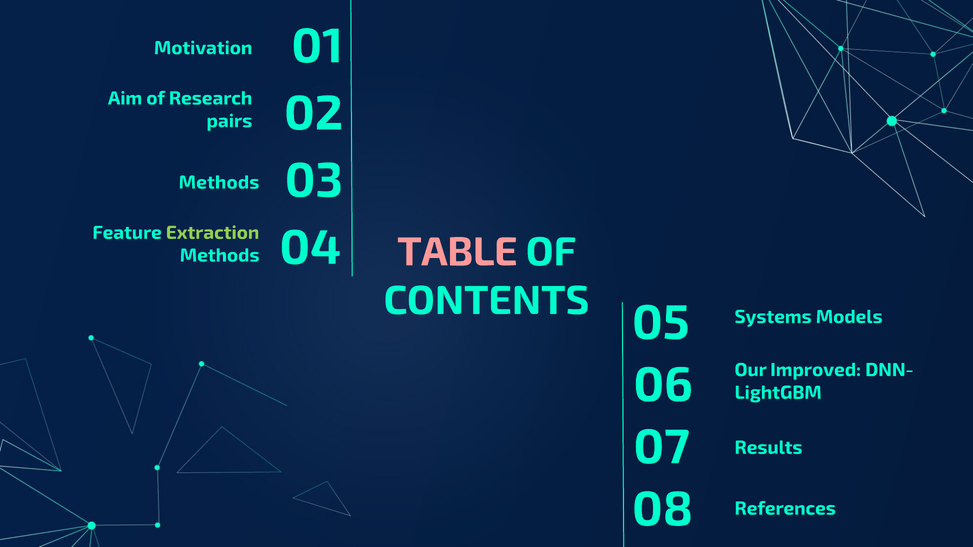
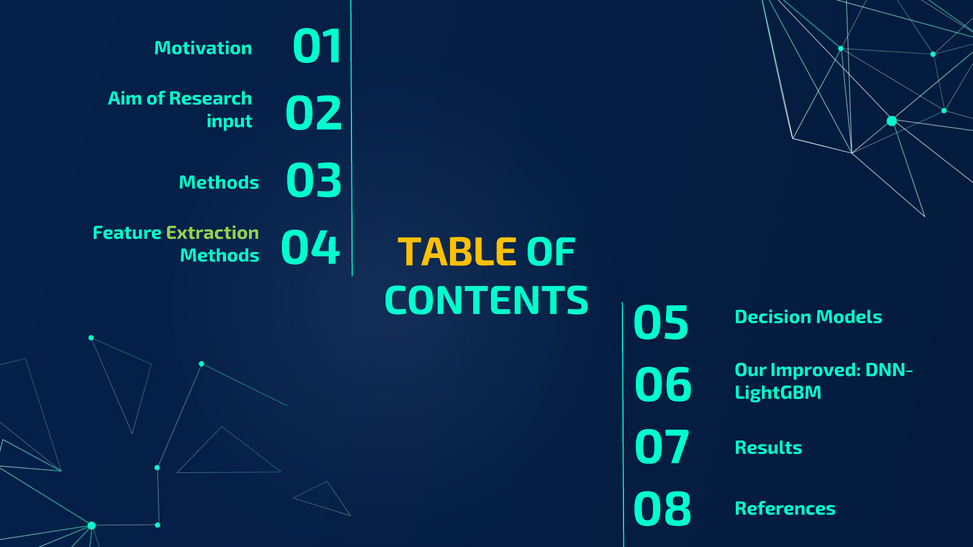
pairs: pairs -> input (230, 121)
TABLE colour: pink -> yellow (457, 252)
Systems: Systems -> Decision (773, 317)
